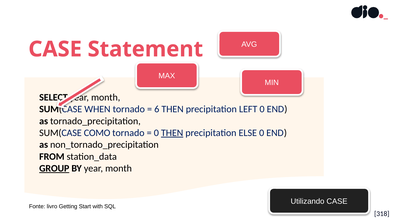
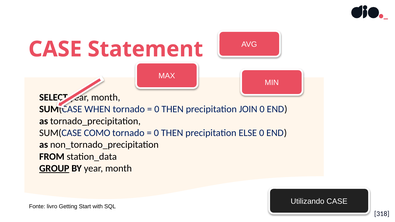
6: 6 -> 0 (157, 109)
LEFT: LEFT -> JOIN (248, 109)
THEN underline: present -> none (172, 133)
